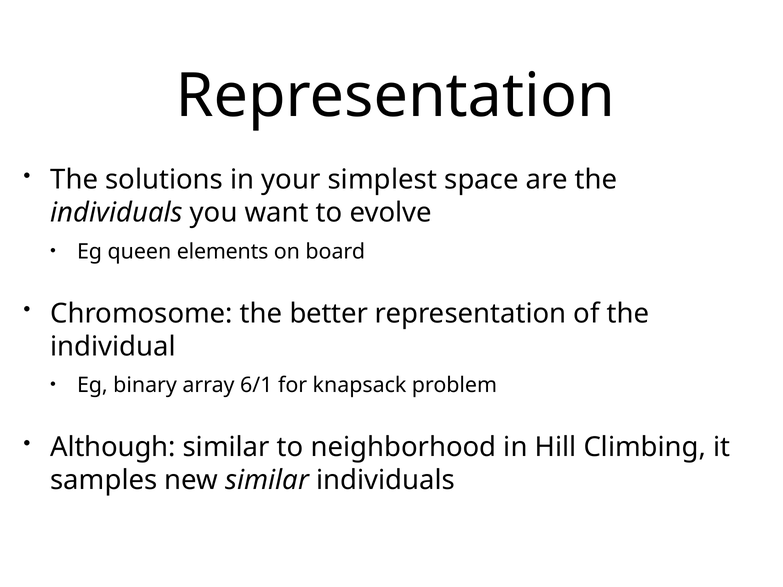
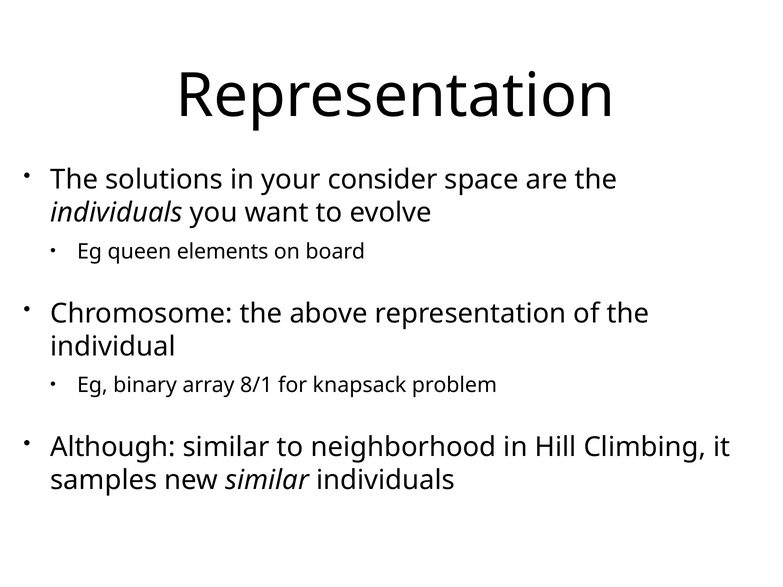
simplest: simplest -> consider (383, 180)
better: better -> above (329, 314)
6/1: 6/1 -> 8/1 (256, 385)
